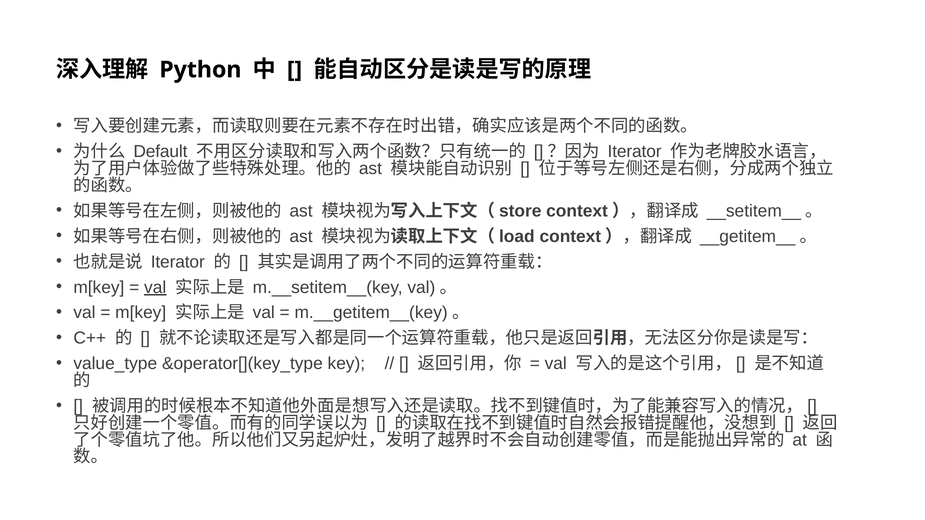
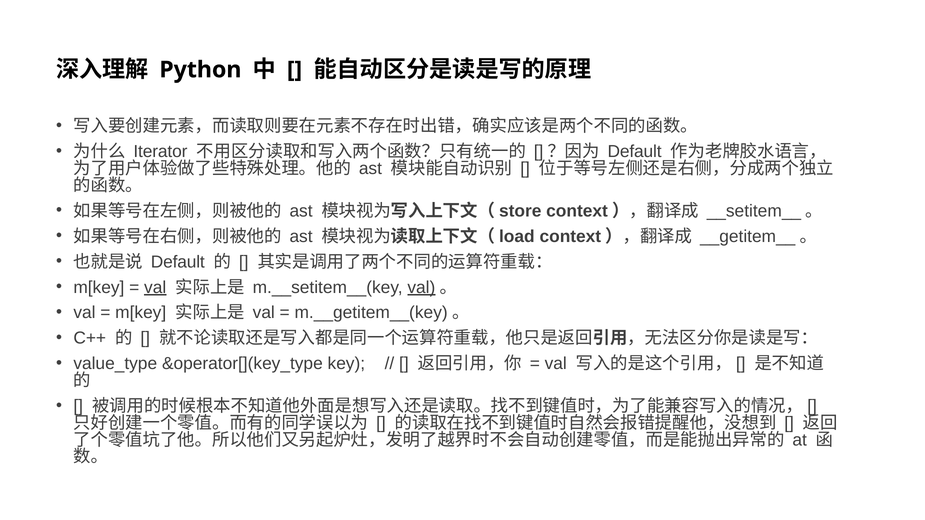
Default: Default -> Iterator (160, 152)
Iterator: Iterator -> Default (635, 152)
Iterator: Iterator -> Default (178, 262)
val underline: none -> present (421, 287)
